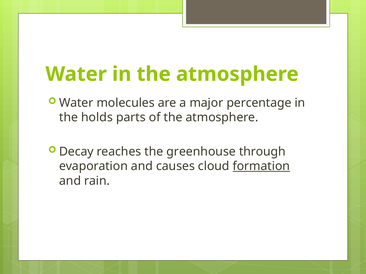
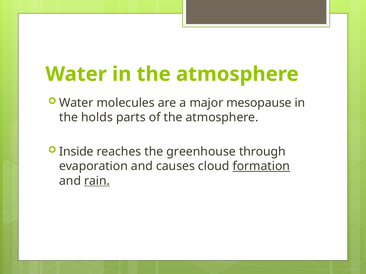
percentage: percentage -> mesopause (259, 103)
Decay: Decay -> Inside (76, 152)
rain underline: none -> present (97, 181)
